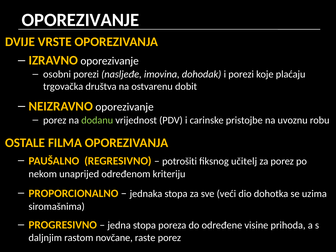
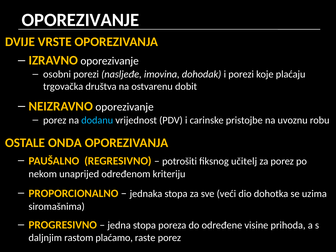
dodanu colour: light green -> light blue (97, 120)
FILMA: FILMA -> ONDA (65, 143)
novčane: novčane -> plaćamo (114, 238)
